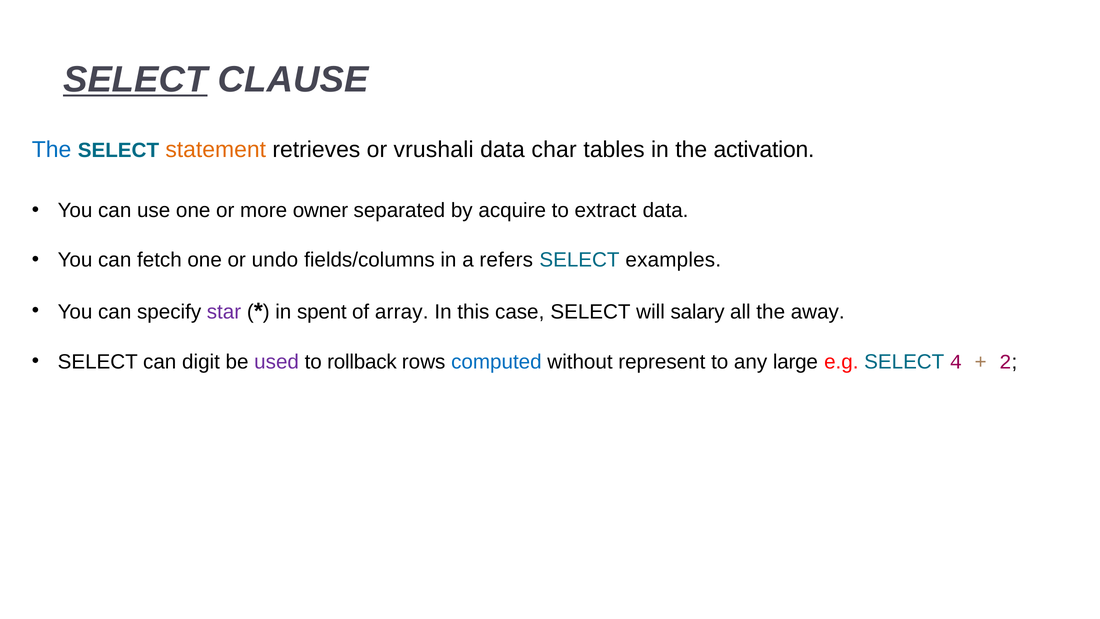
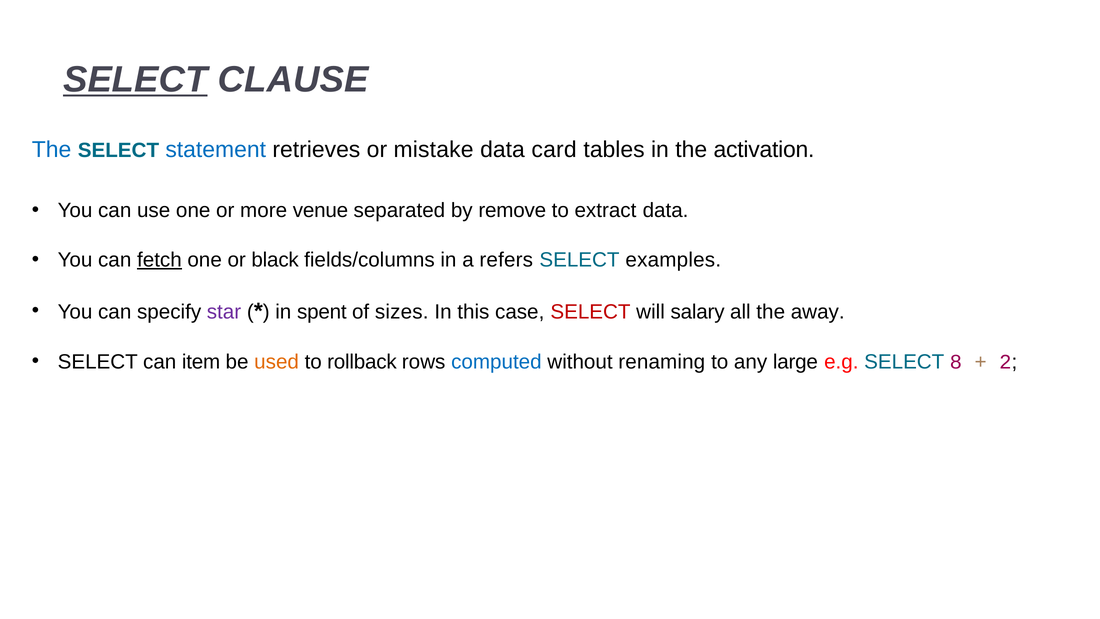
statement colour: orange -> blue (216, 149)
vrushali: vrushali -> mistake (434, 149)
char: char -> card (554, 149)
owner: owner -> venue (320, 210)
acquire: acquire -> remove (512, 210)
fetch underline: none -> present (159, 260)
undo: undo -> black (275, 260)
array: array -> sizes (402, 312)
SELECT colour: black -> red (590, 312)
digit: digit -> item (201, 362)
used colour: purple -> orange (277, 362)
represent: represent -> renaming (662, 362)
4: 4 -> 8 (956, 362)
